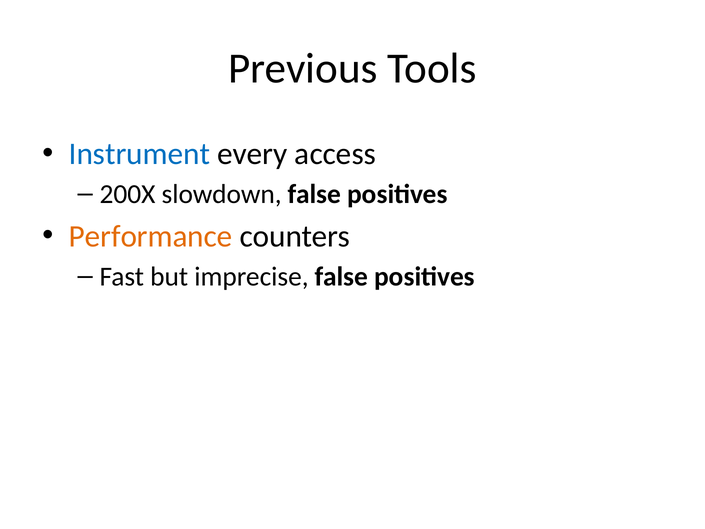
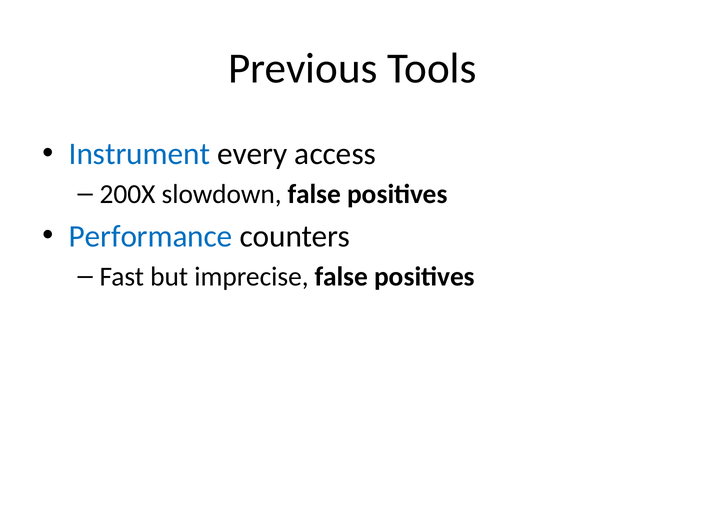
Performance colour: orange -> blue (151, 236)
